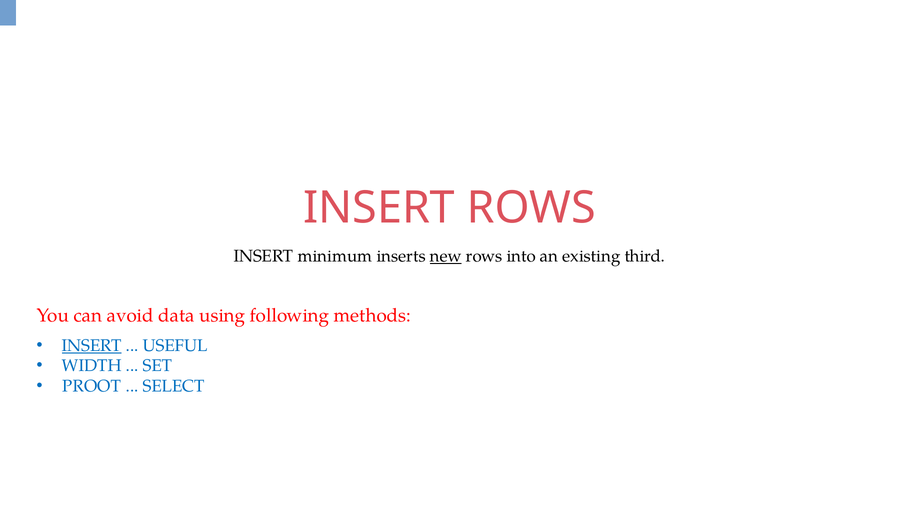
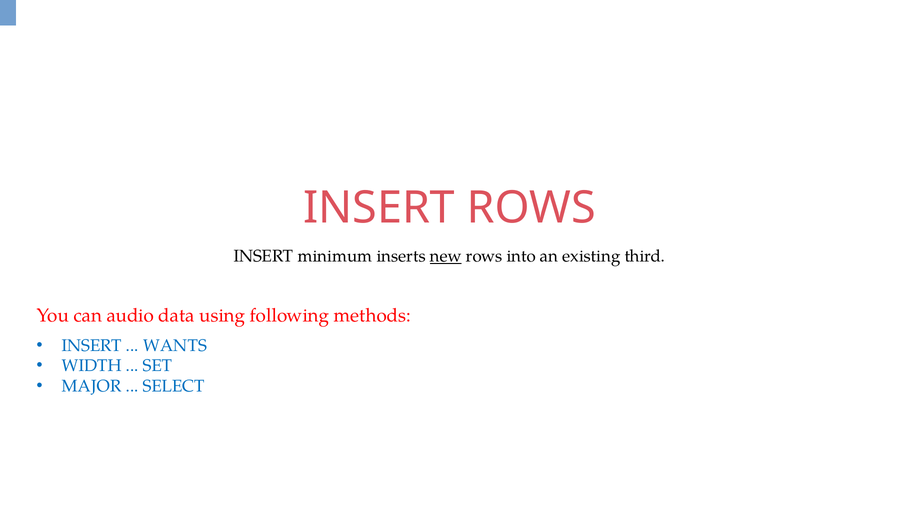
avoid: avoid -> audio (130, 315)
INSERT underline: present -> none (92, 345)
USEFUL: USEFUL -> WANTS (175, 345)
PROOT: PROOT -> MAJOR (92, 386)
